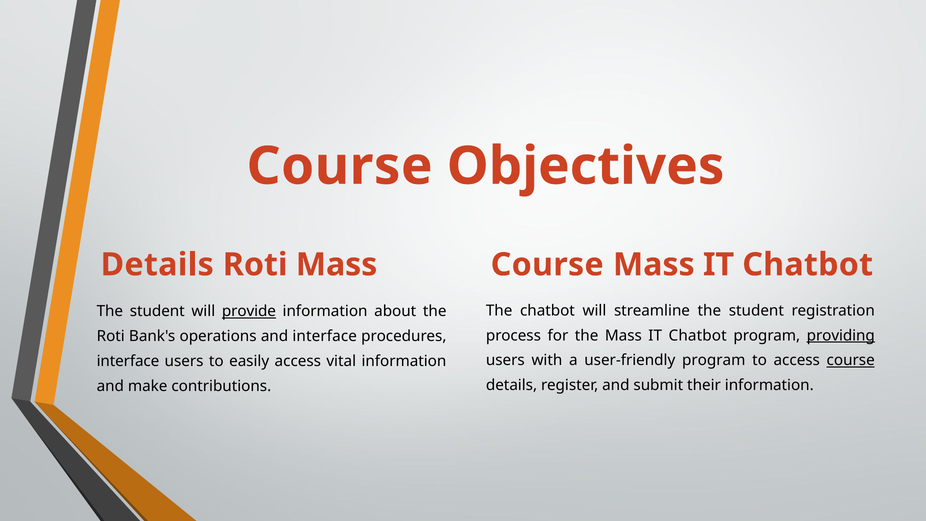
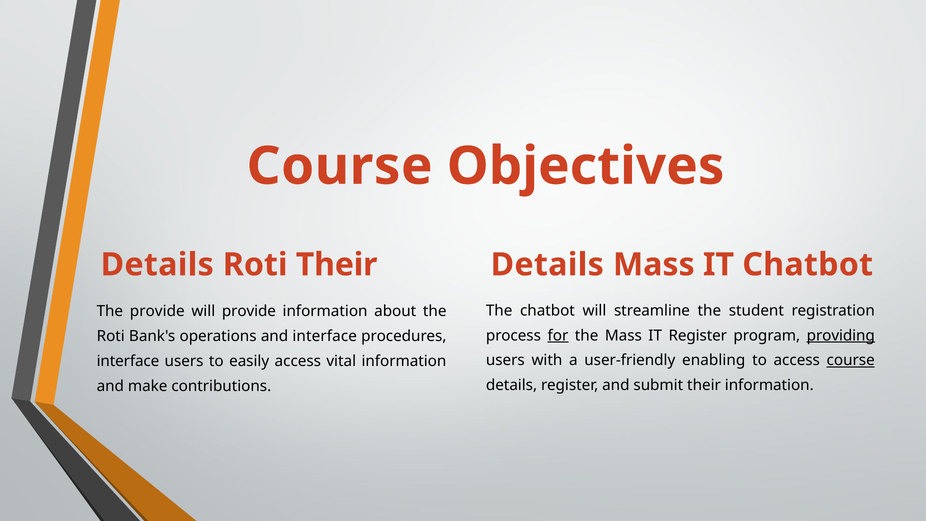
Roti Mass: Mass -> Their (337, 265)
Course: Course -> Details (547, 265)
student: student -> provide (157, 311)
provide underline: present -> none (249, 311)
for underline: none -> present (558, 335)
the Mass IT Chatbot: Chatbot -> Register (698, 335)
user-friendly program: program -> enabling (714, 360)
